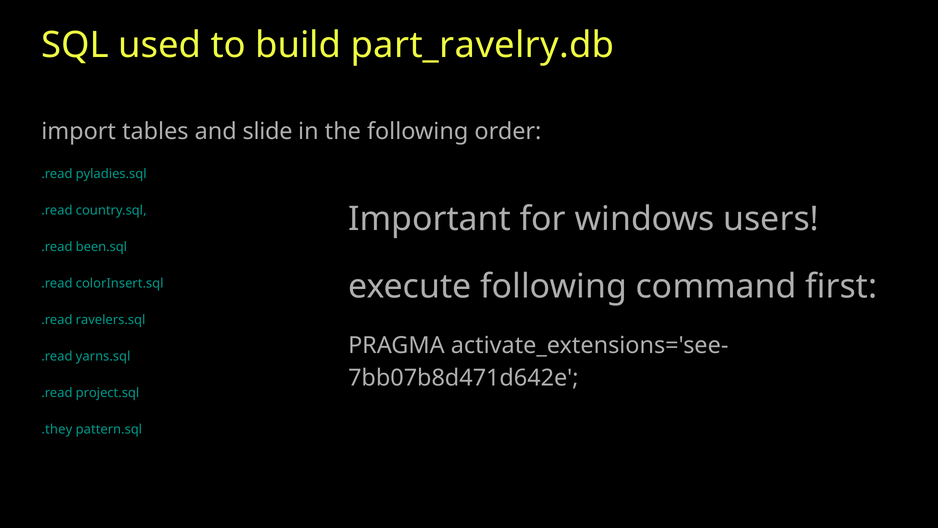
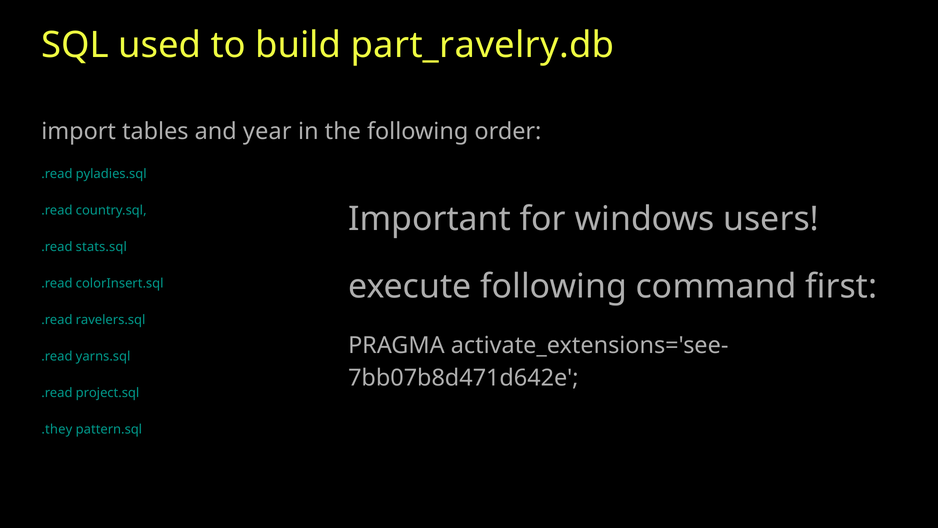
slide: slide -> year (267, 132)
been.sql: been.sql -> stats.sql (101, 247)
